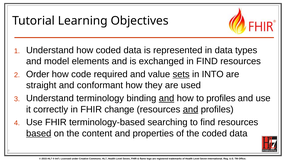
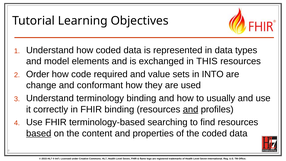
in FIND: FIND -> THIS (207, 61)
sets underline: present -> none (181, 74)
straight: straight -> change (41, 85)
and underline: present -> none (167, 98)
to profiles: profiles -> usually (221, 98)
FHIR change: change -> binding (119, 109)
